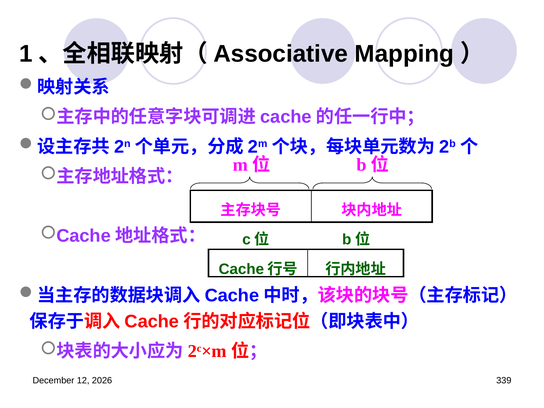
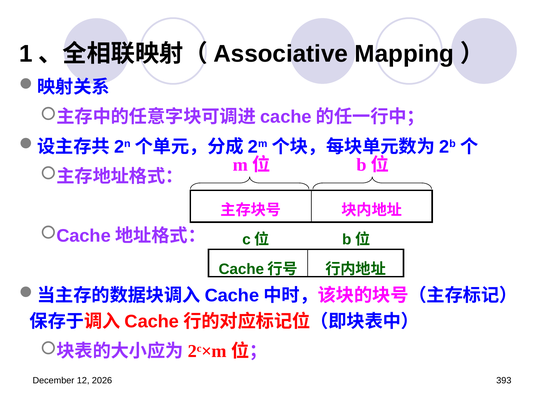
339: 339 -> 393 (504, 381)
